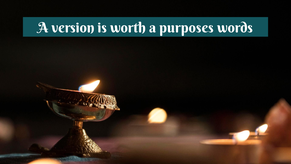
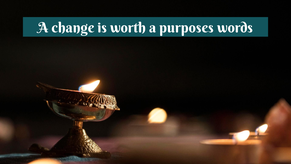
version: version -> change (73, 28)
